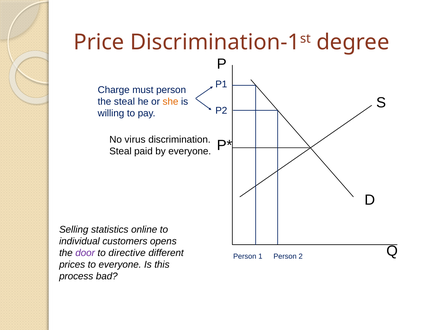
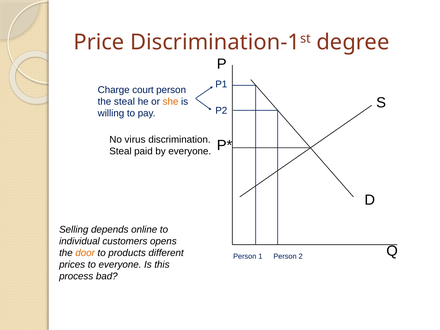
must: must -> court (143, 90)
statistics: statistics -> depends (110, 229)
door colour: purple -> orange (85, 253)
directive: directive -> products (127, 253)
